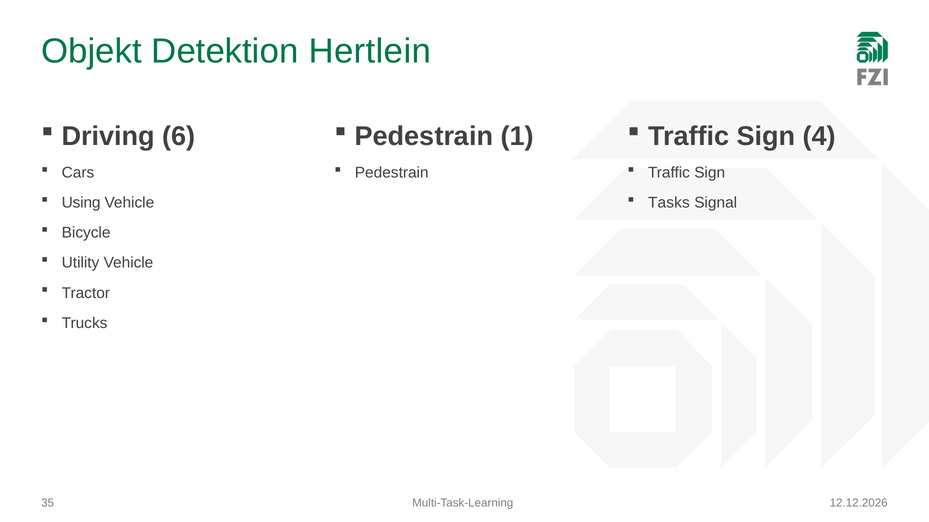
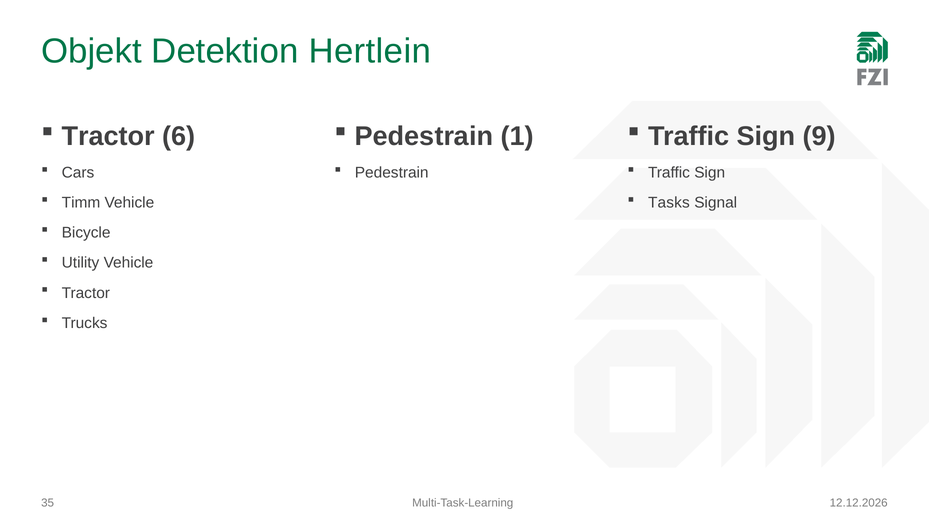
Driving: Driving -> Tractor (108, 137)
4: 4 -> 9 (819, 137)
Using: Using -> Timm (81, 203)
